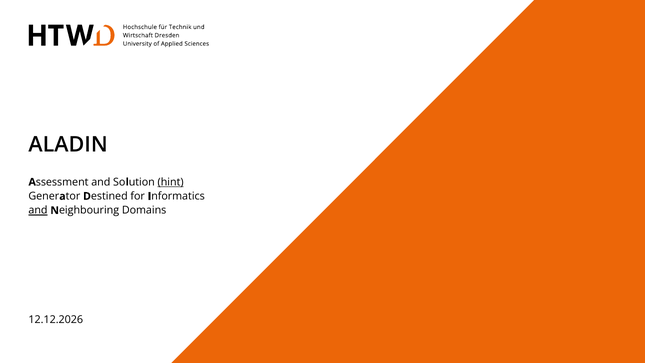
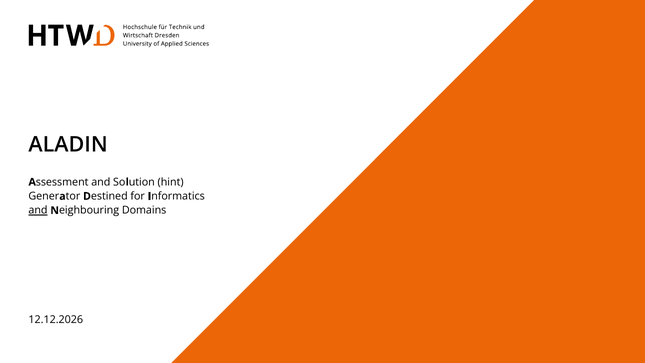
hint underline: present -> none (171, 182)
